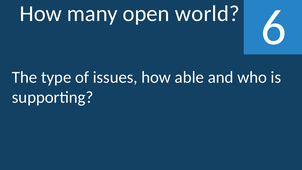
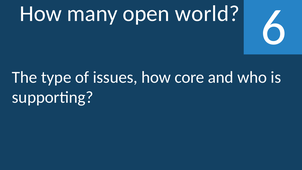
able: able -> core (190, 77)
